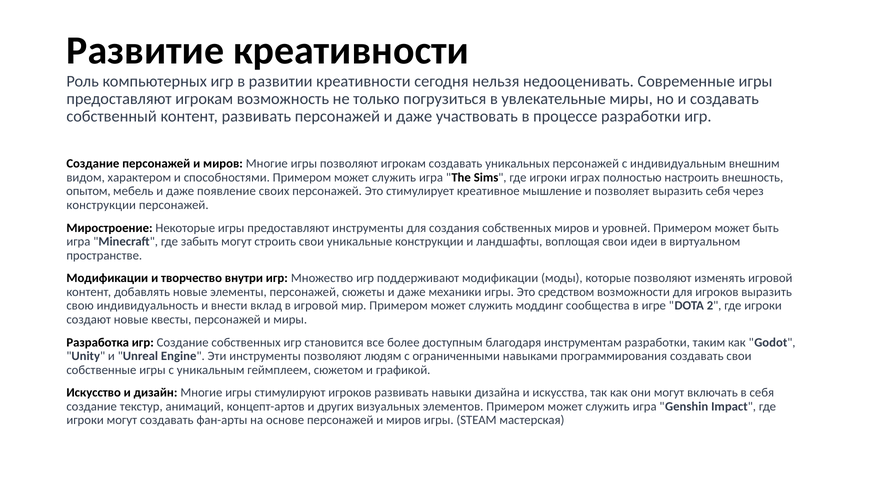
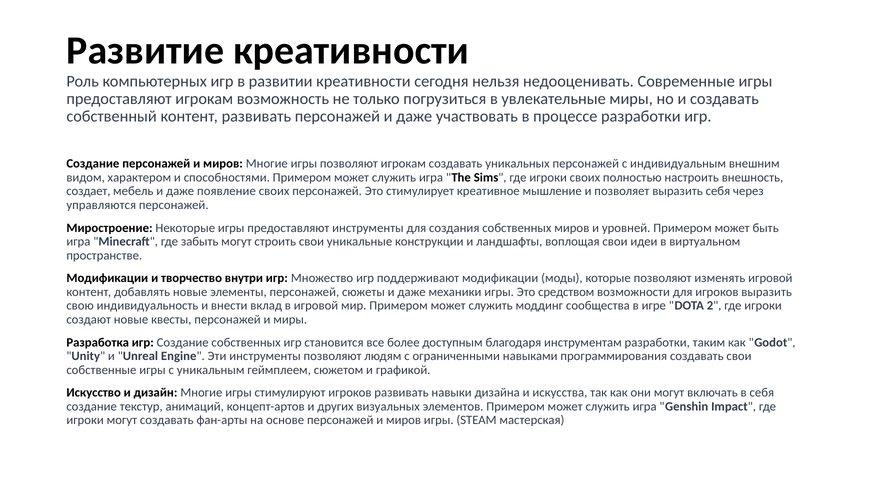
игроки играх: играх -> своих (585, 178)
опытом: опытом -> создает (88, 191)
конструкции: конструкции -> управляются (101, 205)
